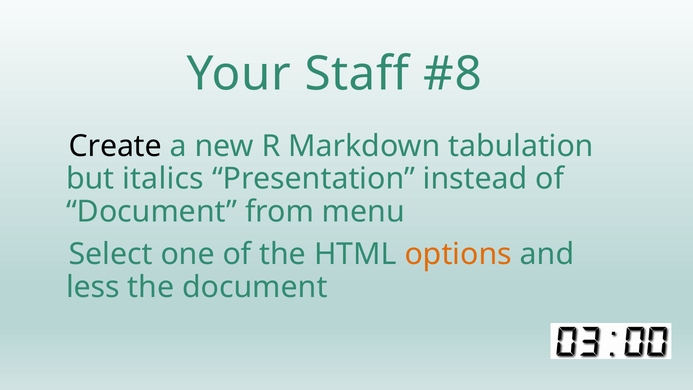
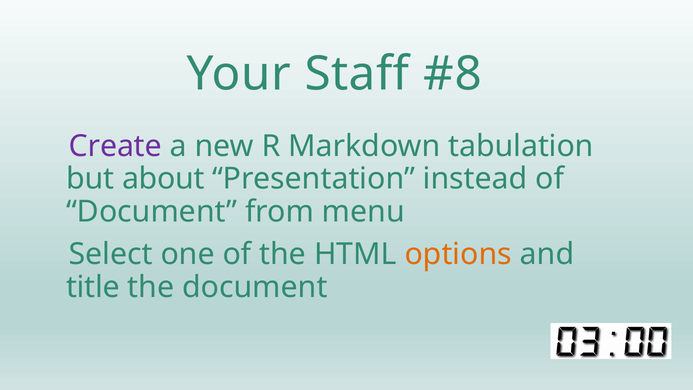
Create colour: black -> purple (115, 146)
italics: italics -> about (163, 179)
less: less -> title (93, 287)
